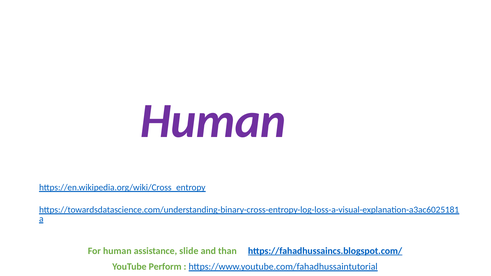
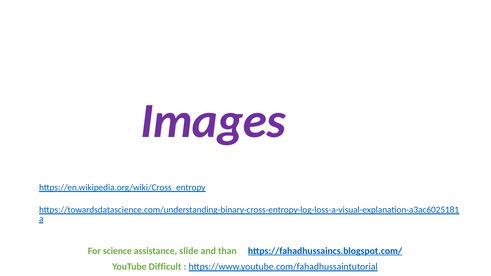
Human: Human -> Images (213, 121)
For human: human -> science (117, 251)
Perform: Perform -> Difficult (165, 267)
